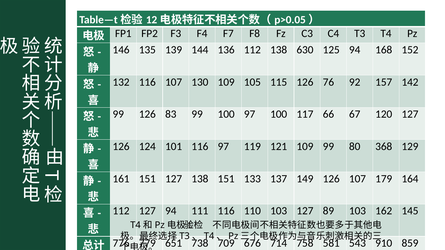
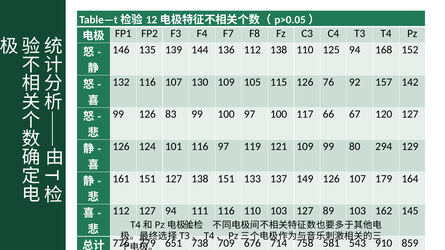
138 630: 630 -> 110 (305, 50)
368: 368 -> 294 (384, 147)
